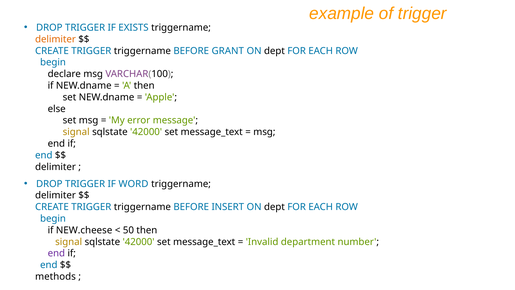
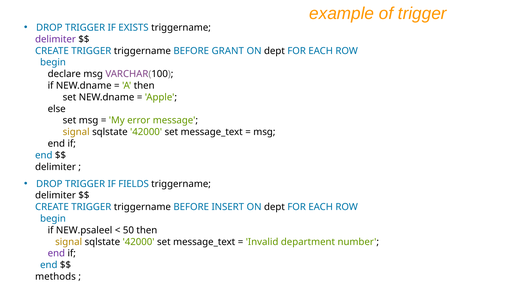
delimiter colour: orange -> purple (55, 39)
WORD: WORD -> FIELDS (134, 184)
NEW.cheese: NEW.cheese -> NEW.psaleel (84, 230)
